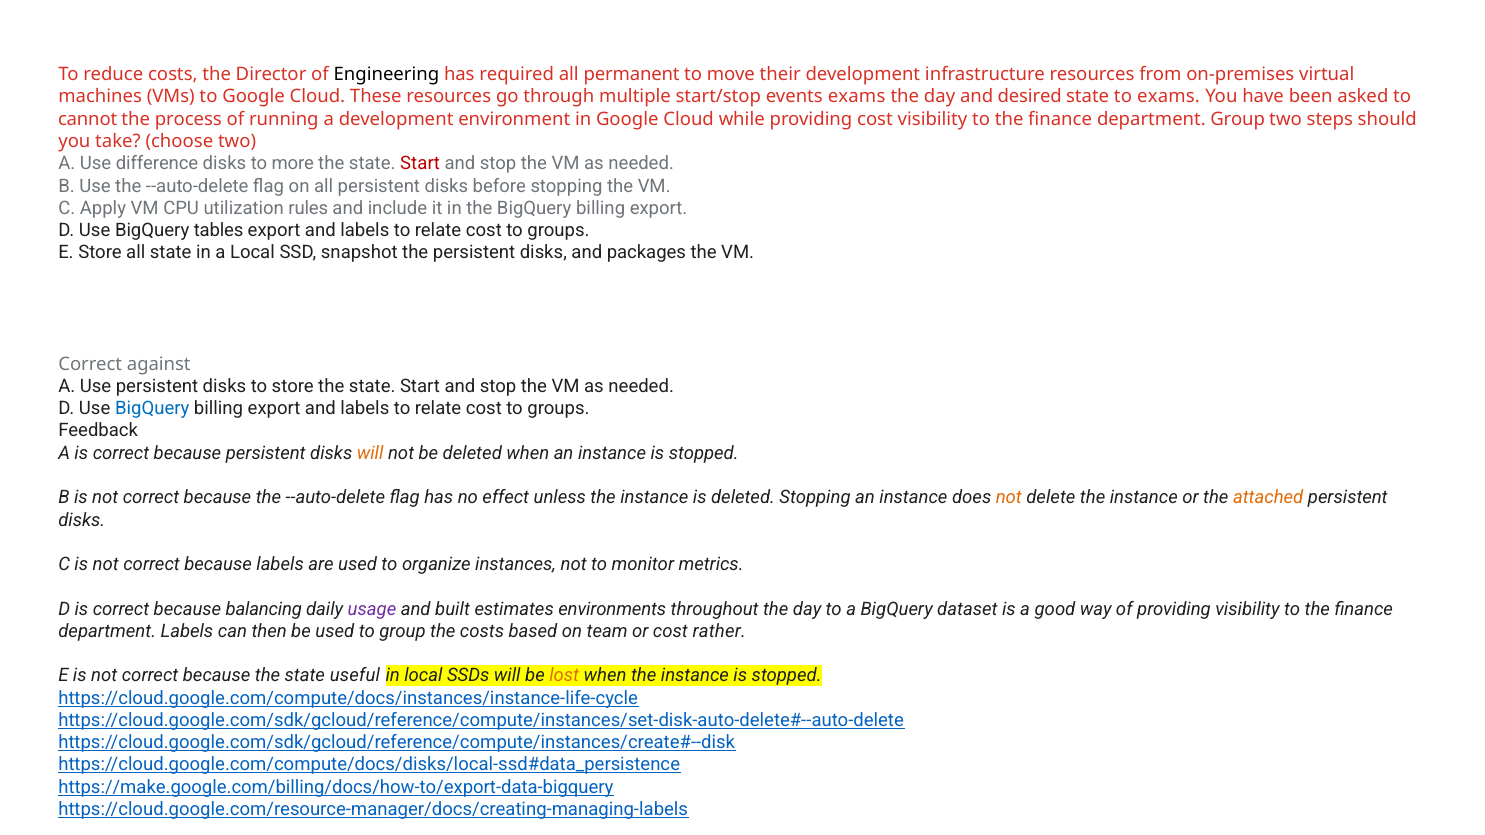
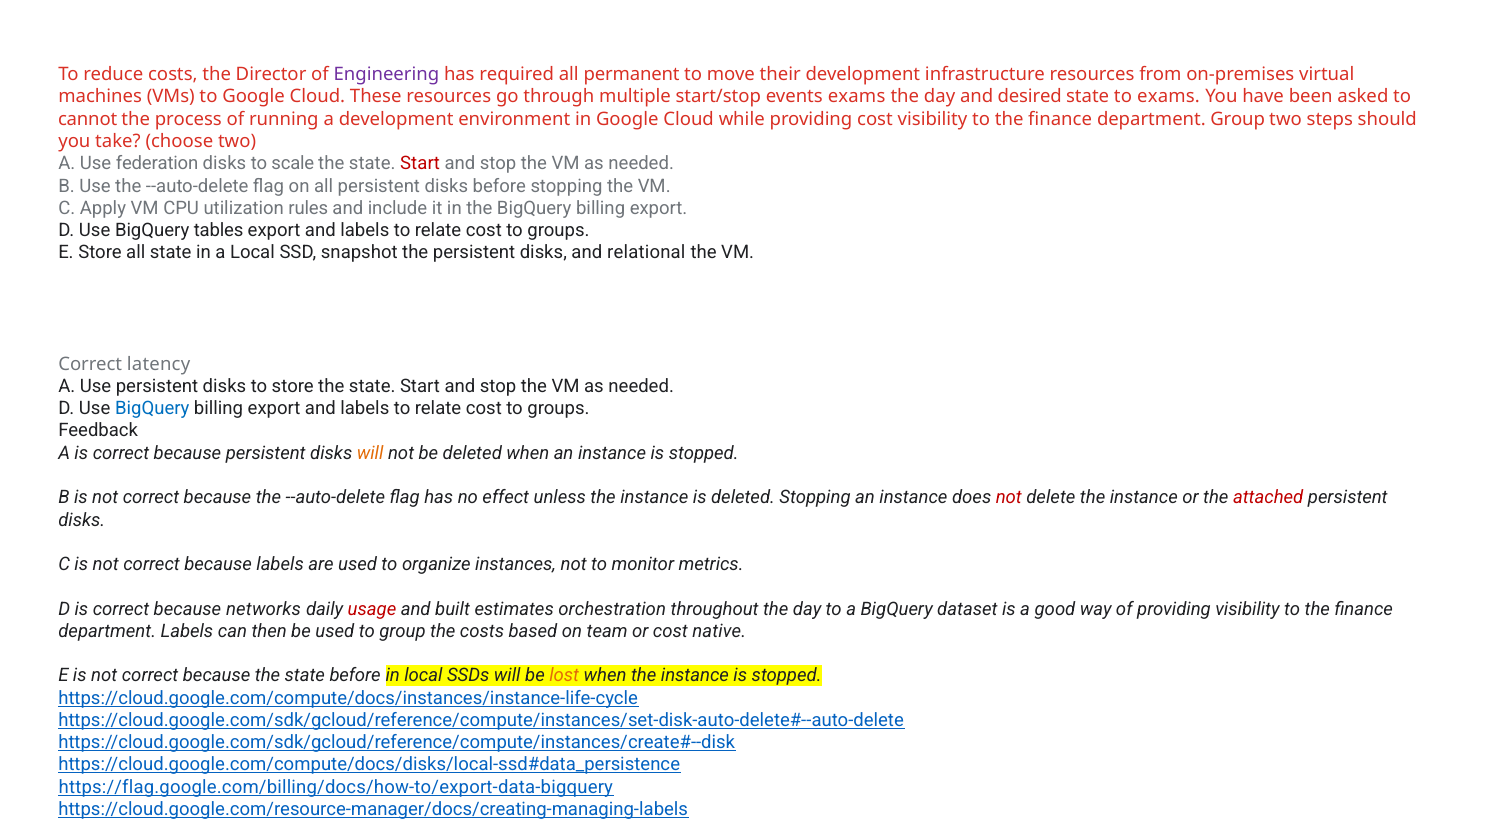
Engineering colour: black -> purple (386, 75)
difference: difference -> federation (157, 164)
more: more -> scale (293, 164)
packages: packages -> relational (646, 253)
against: against -> latency (159, 364)
not colour: orange -> red (1009, 498)
attached colour: orange -> red (1268, 498)
balancing: balancing -> networks (264, 609)
usage colour: purple -> red (372, 609)
environments: environments -> orchestration (612, 609)
rather: rather -> native (719, 631)
state useful: useful -> before (355, 676)
https://make.google.com/billing/docs/how-to/export-data-bigquery: https://make.google.com/billing/docs/how-to/export-data-bigquery -> https://flag.google.com/billing/docs/how-to/export-data-bigquery (336, 787)
